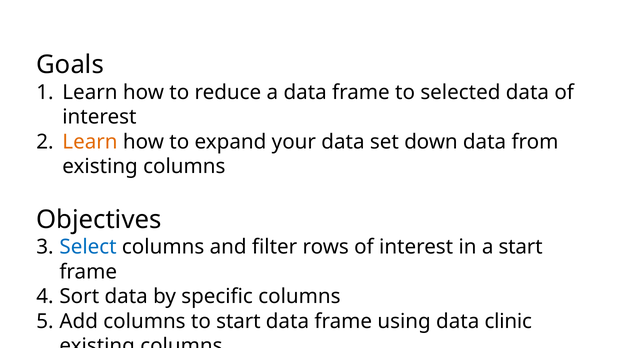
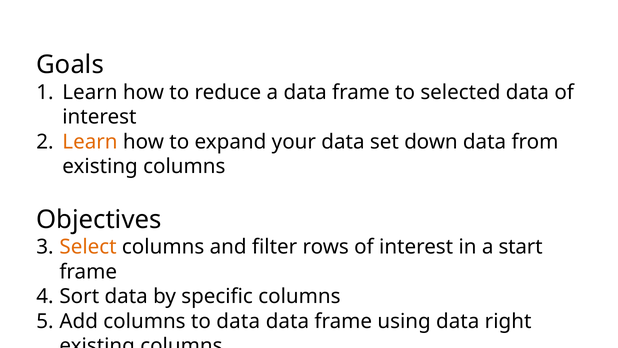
Select colour: blue -> orange (88, 247)
to start: start -> data (238, 321)
clinic: clinic -> right (508, 321)
